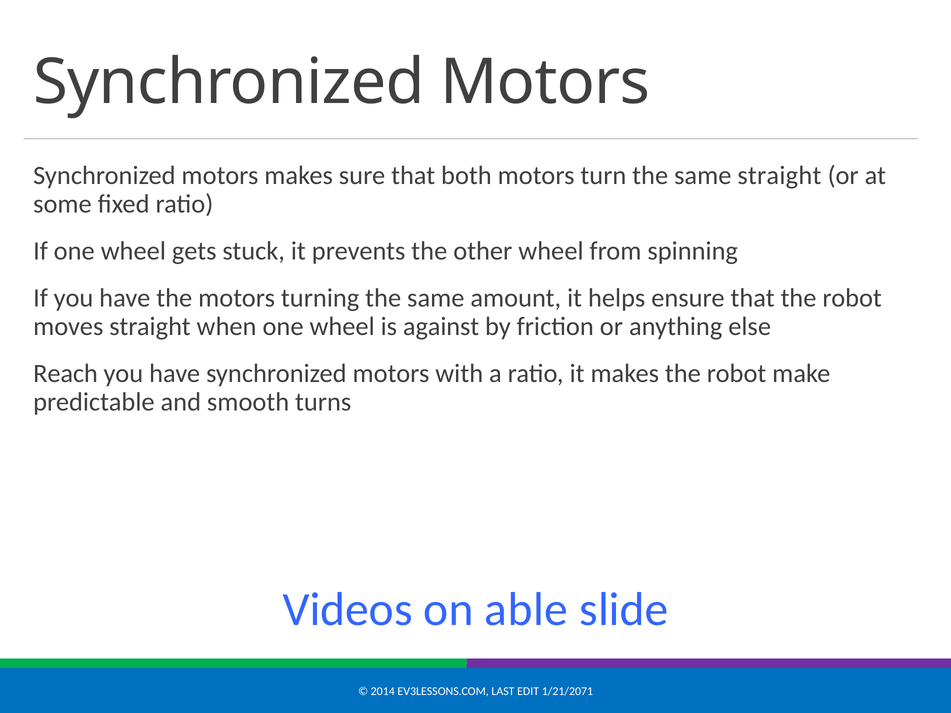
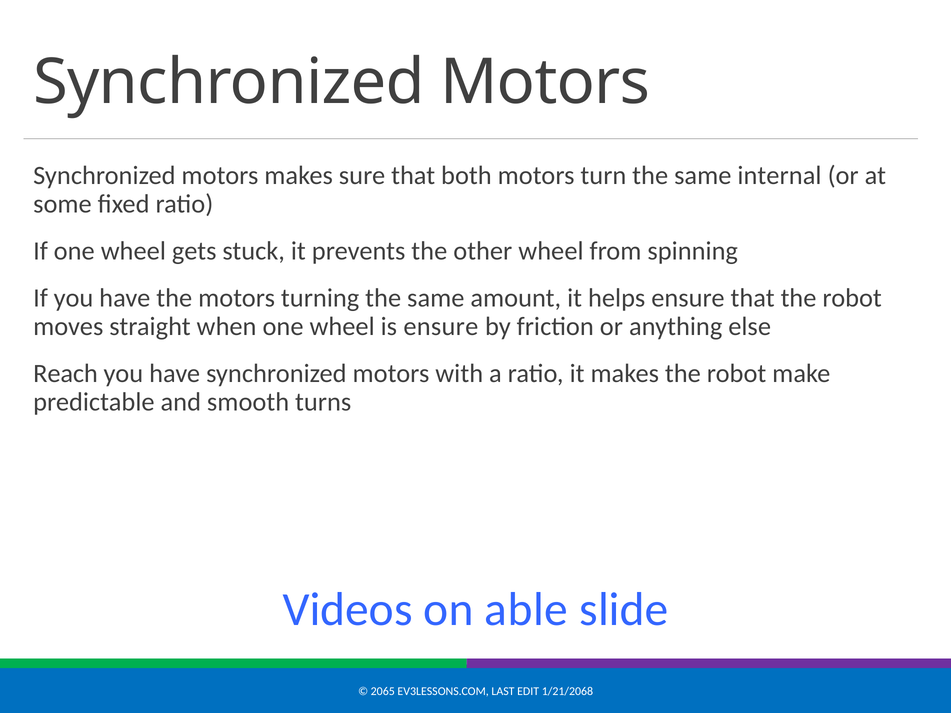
same straight: straight -> internal (779, 175)
is against: against -> ensure (441, 327)
2014: 2014 -> 2065 (383, 692)
1/21/2071: 1/21/2071 -> 1/21/2068 (567, 692)
